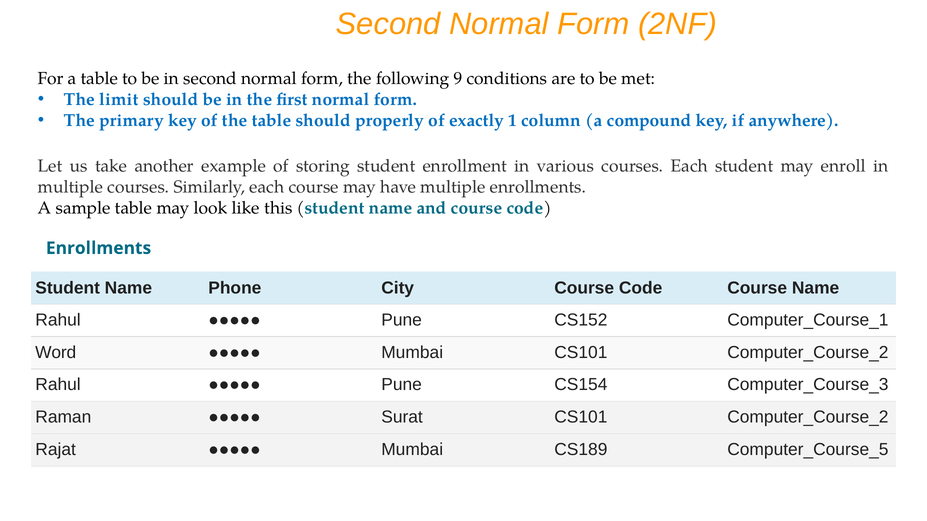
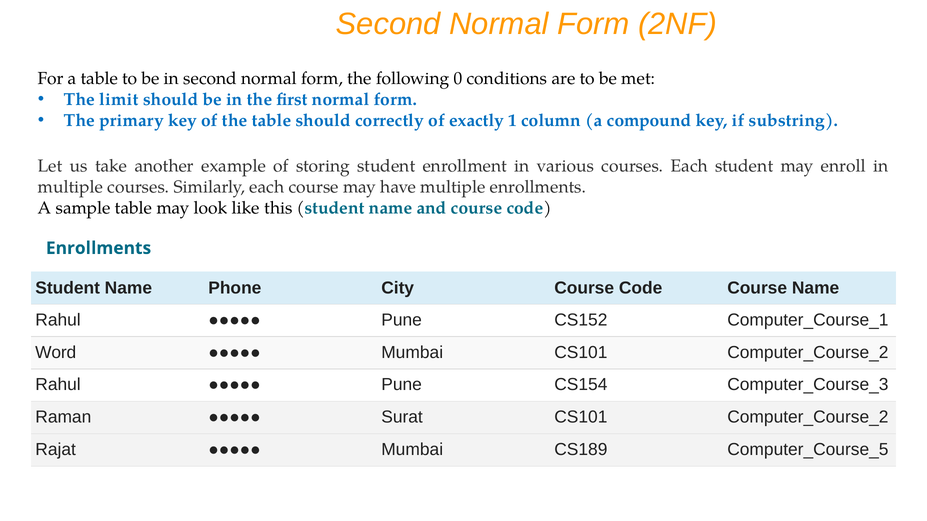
9: 9 -> 0 (458, 79)
properly: properly -> correctly (390, 120)
anywhere: anywhere -> substring (794, 120)
